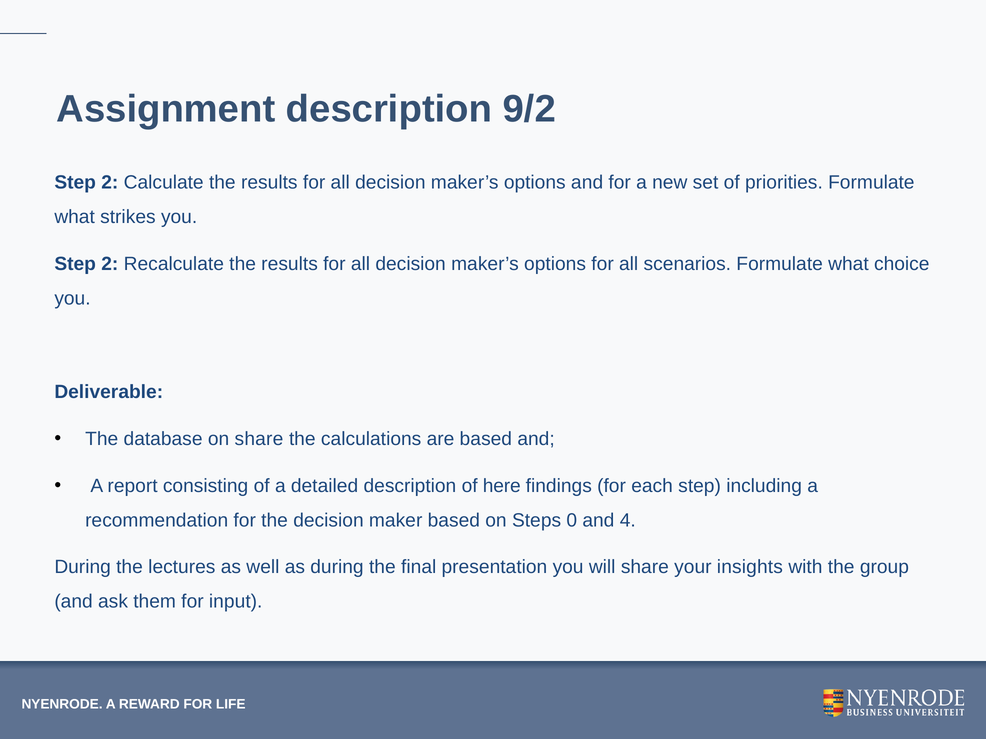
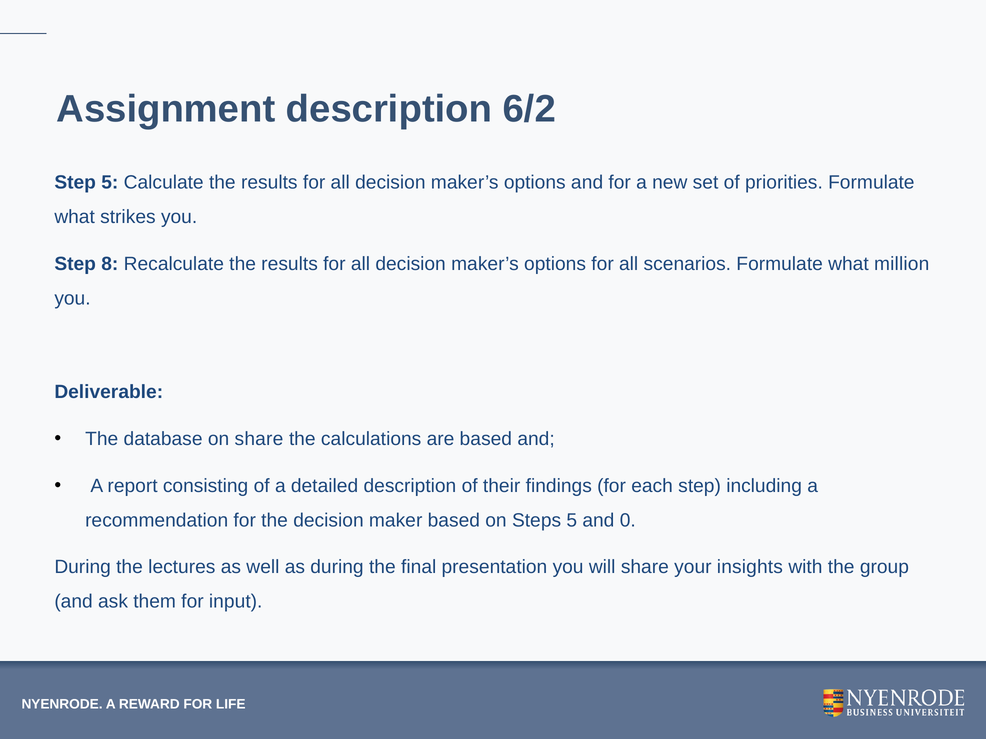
9/2: 9/2 -> 6/2 (529, 109)
2: 2 -> 5 (110, 183)
2: 2 -> 8 (110, 264)
choice: choice -> million (902, 264)
here: here -> their (502, 486)
Steps 0: 0 -> 5 (572, 521)
4: 4 -> 0 (628, 521)
